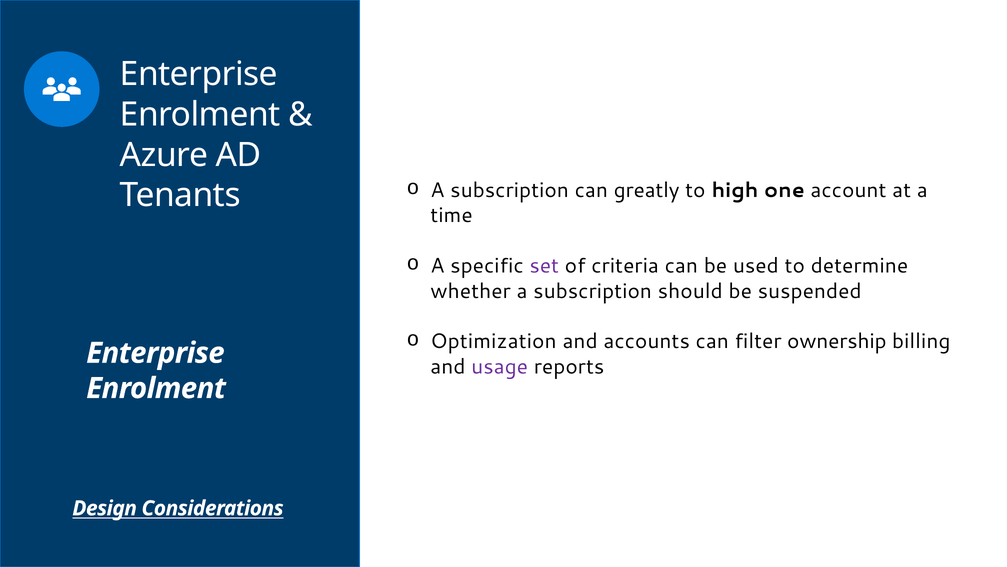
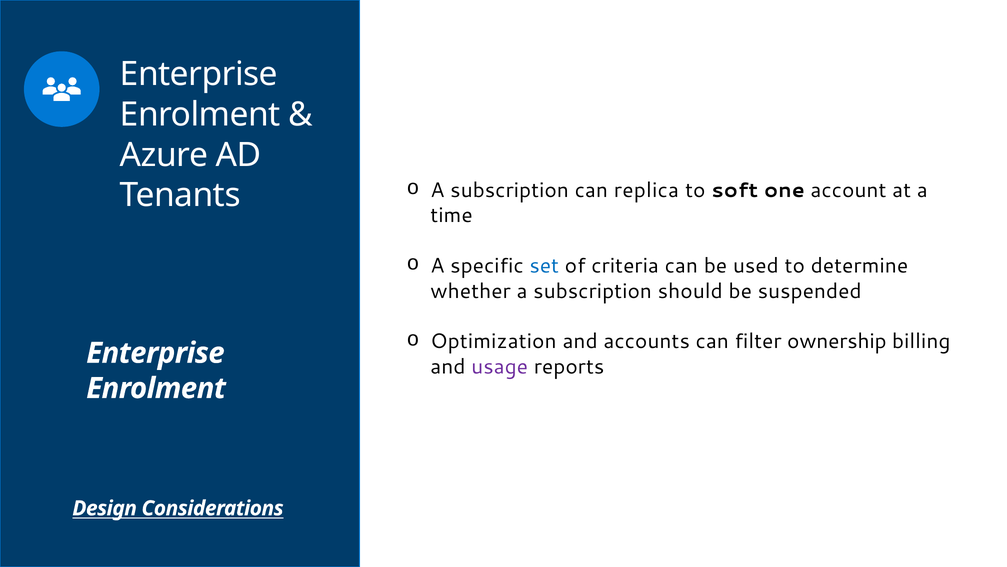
greatly: greatly -> replica (646, 190)
high: high -> soft (735, 190)
set colour: purple -> blue (544, 266)
